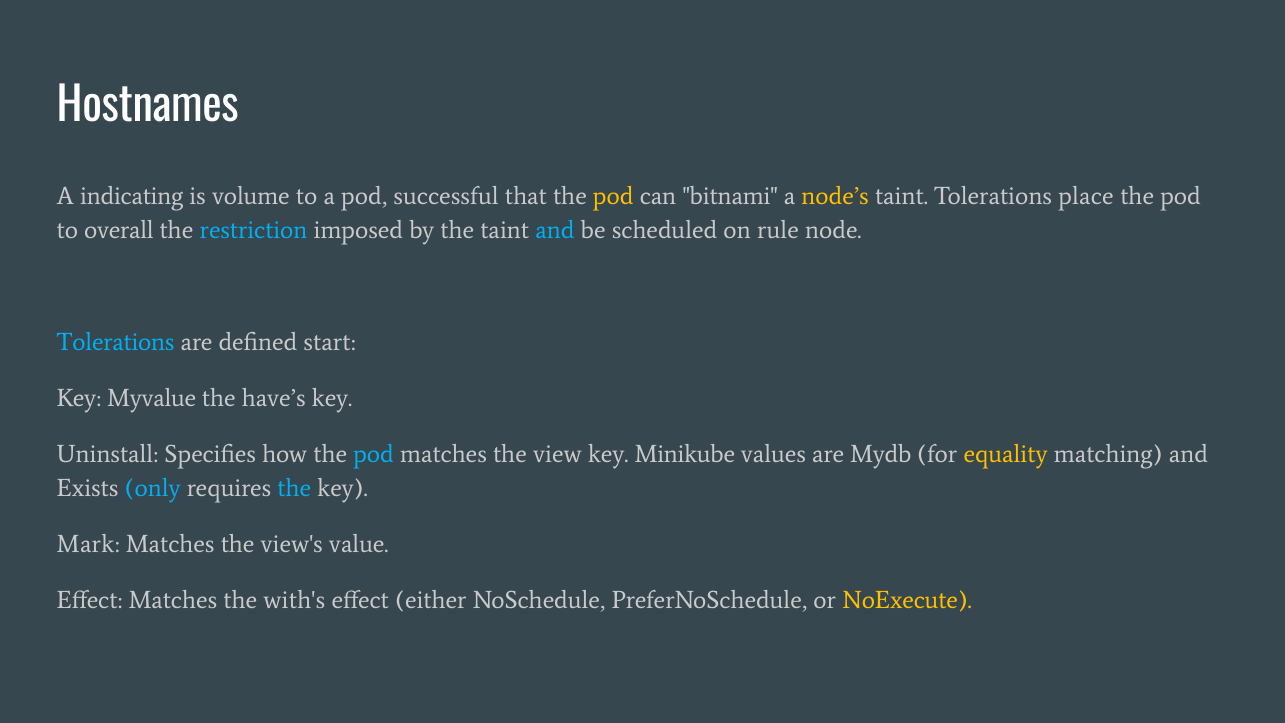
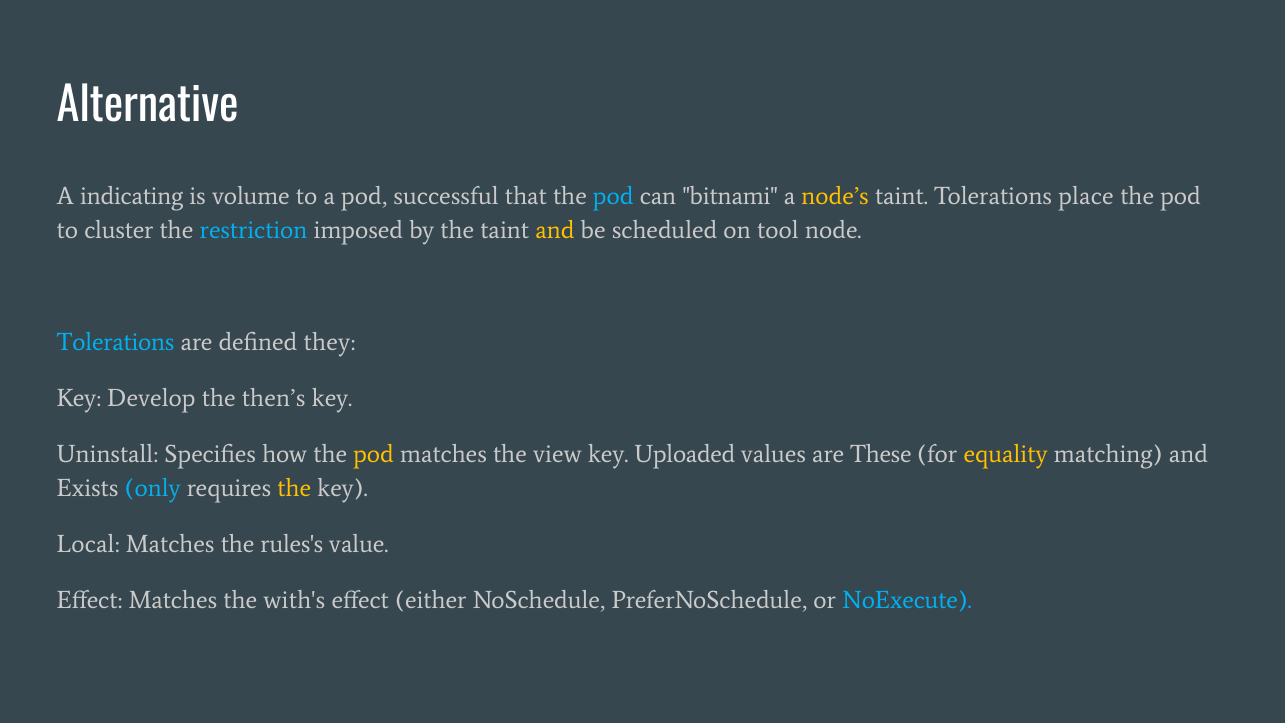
Hostnames: Hostnames -> Alternative (148, 106)
pod colour: yellow -> light blue (613, 196)
overall: overall -> cluster (119, 230)
and colour: light blue -> yellow (555, 230)
rule: rule -> tool (778, 230)
start: start -> they (329, 342)
Myvalue: Myvalue -> Develop (151, 398)
have’s: have’s -> then’s (274, 398)
pod colour: light blue -> yellow (374, 454)
Minikube: Minikube -> Uploaded (685, 454)
Mydb: Mydb -> These (881, 454)
the colour: light blue -> yellow (294, 488)
Mark: Mark -> Local (88, 544)
view's: view's -> rules's (292, 544)
NoExecute colour: yellow -> light blue (907, 600)
